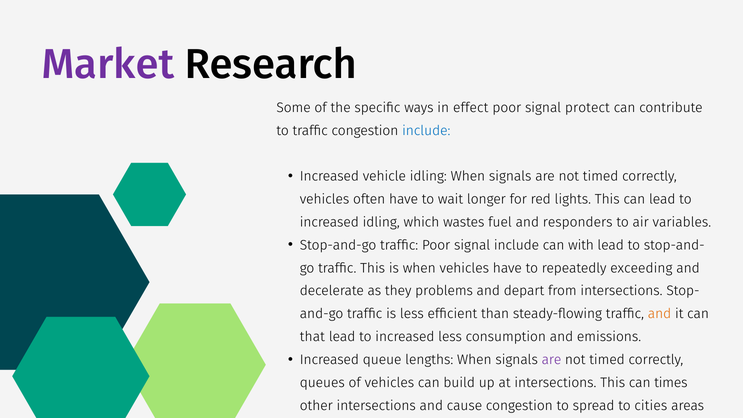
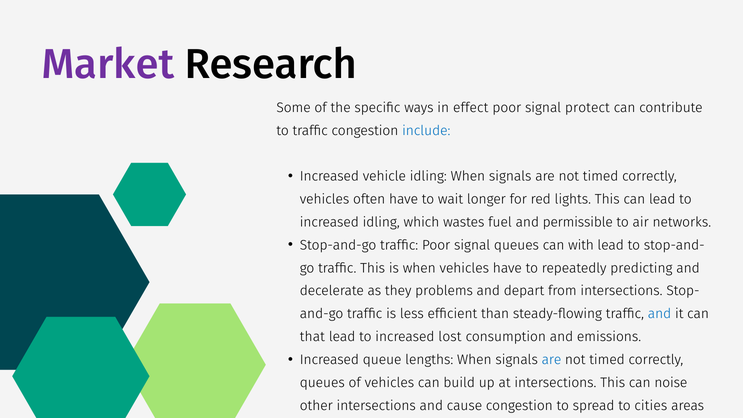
responders: responders -> permissible (578, 222)
variables: variables -> networks (682, 222)
signal include: include -> queues (516, 245)
exceeding: exceeding -> predicting (641, 268)
and colour: orange -> blue (660, 314)
increased less: less -> lost (450, 337)
are colour: purple -> blue (551, 360)
times: times -> noise (671, 383)
